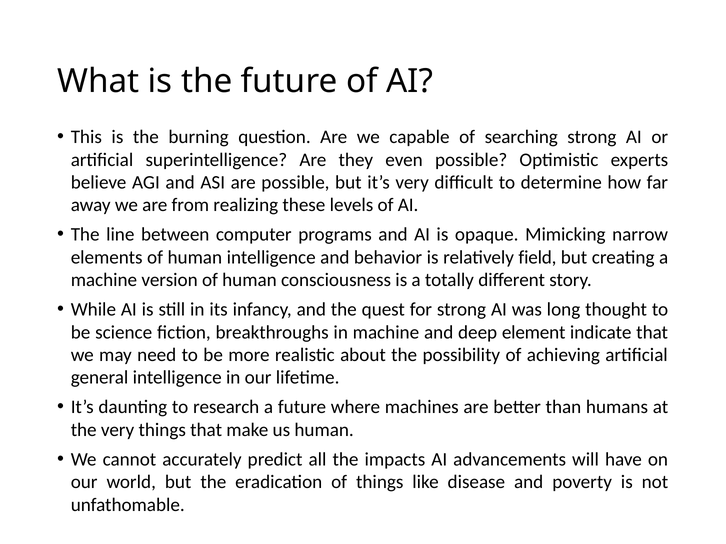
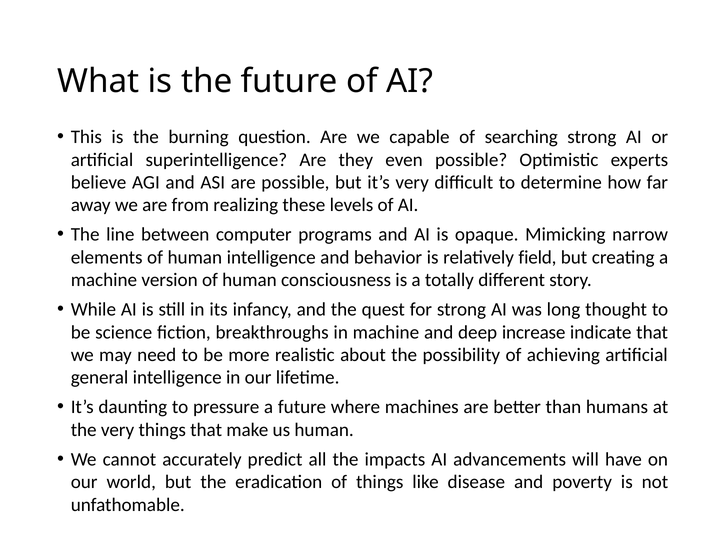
element: element -> increase (534, 333)
research: research -> pressure (226, 408)
